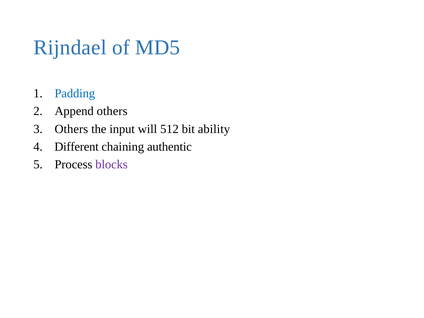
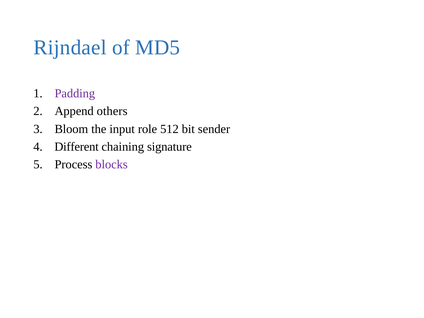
Padding colour: blue -> purple (75, 93)
Others: Others -> Bloom (71, 129)
will: will -> role (148, 129)
ability: ability -> sender (214, 129)
authentic: authentic -> signature (169, 147)
